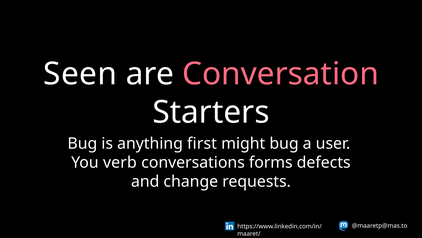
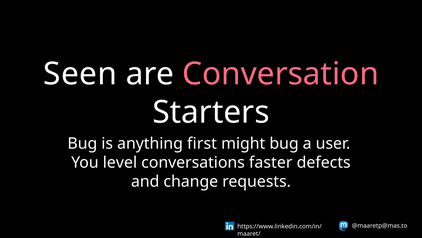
verb: verb -> level (120, 162)
forms: forms -> faster (271, 162)
